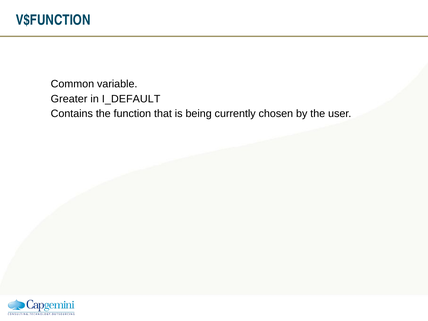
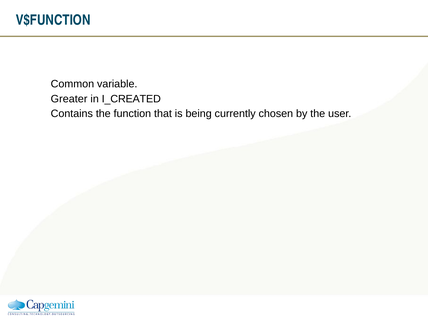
I_DEFAULT: I_DEFAULT -> I_CREATED (131, 99)
